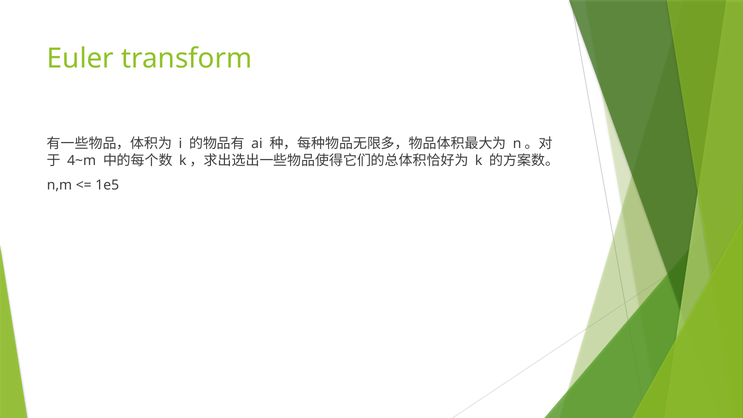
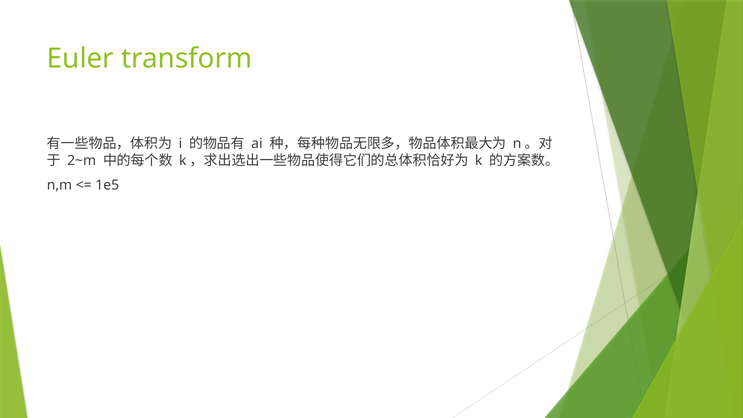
4~m: 4~m -> 2~m (82, 161)
